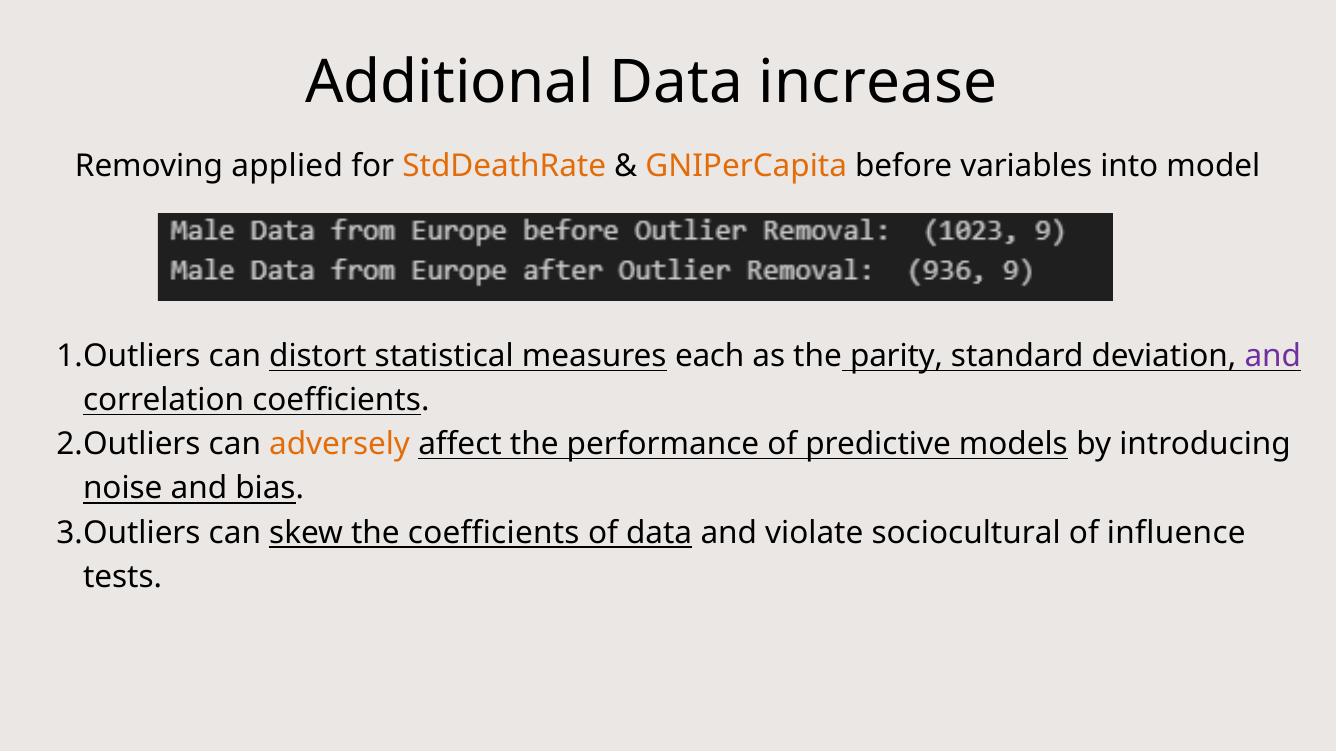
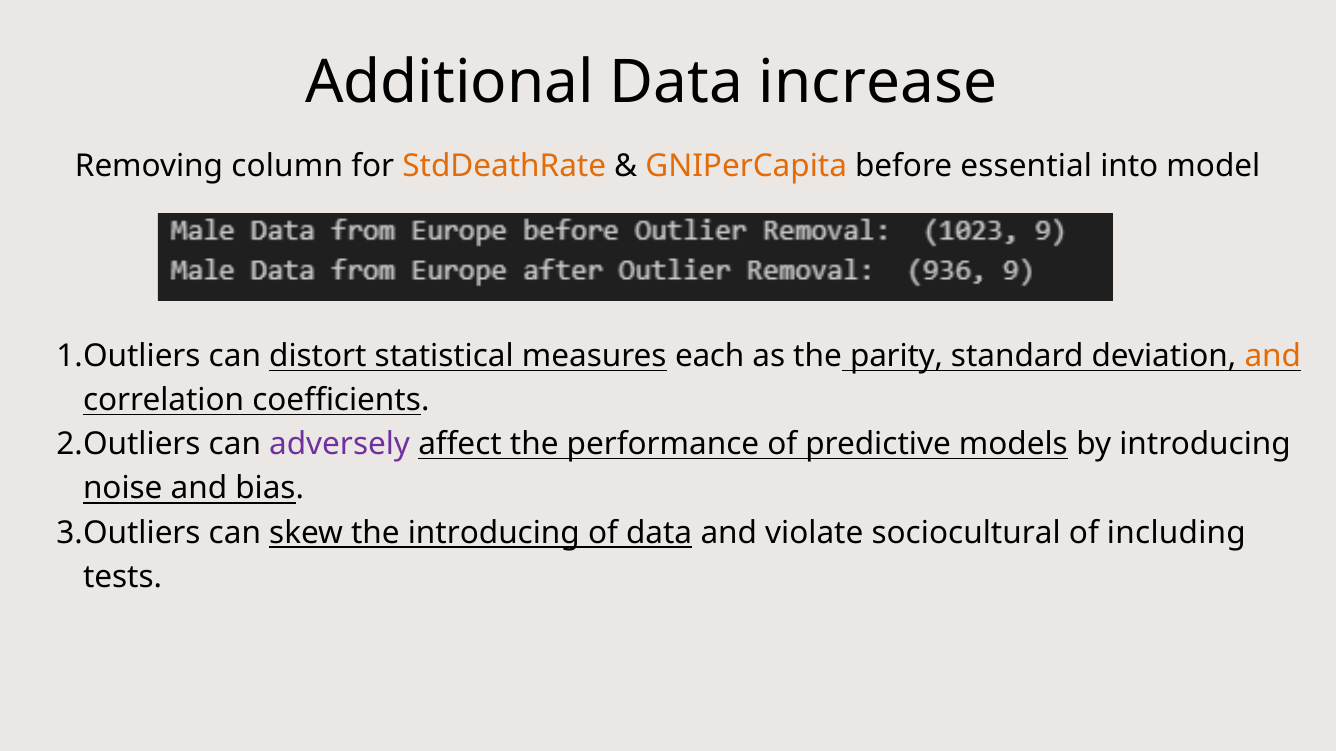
applied: applied -> column (287, 166)
variables: variables -> essential (1026, 166)
and colour: purple -> orange (1273, 356)
adversely colour: orange -> purple (340, 445)
the coefficients: coefficients -> introducing (494, 533)
influence: influence -> including (1176, 533)
